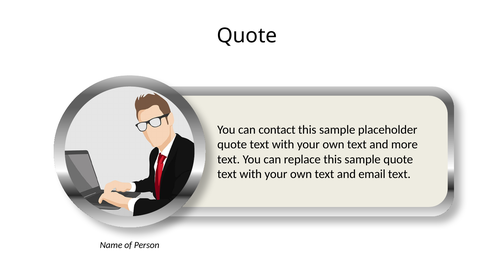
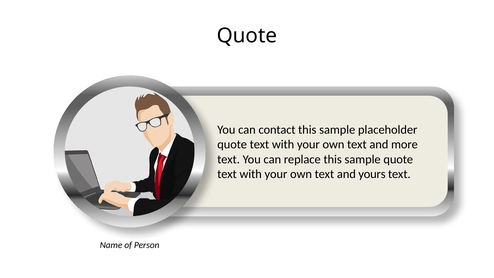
email: email -> yours (372, 174)
